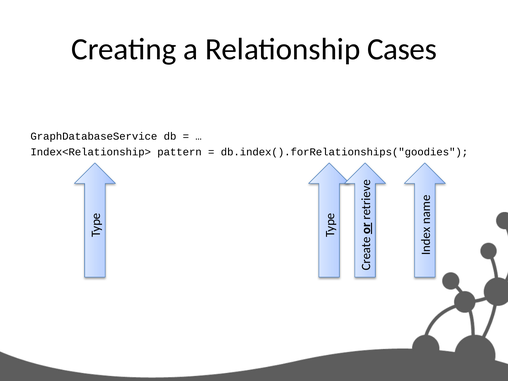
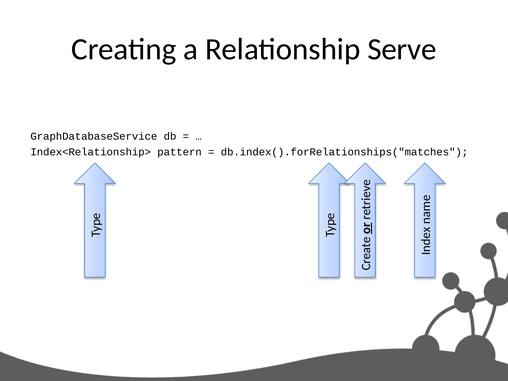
Cases: Cases -> Serve (402, 49)
db.index().forRelationships("goodies: db.index().forRelationships("goodies -> db.index().forRelationships("matches (344, 152)
